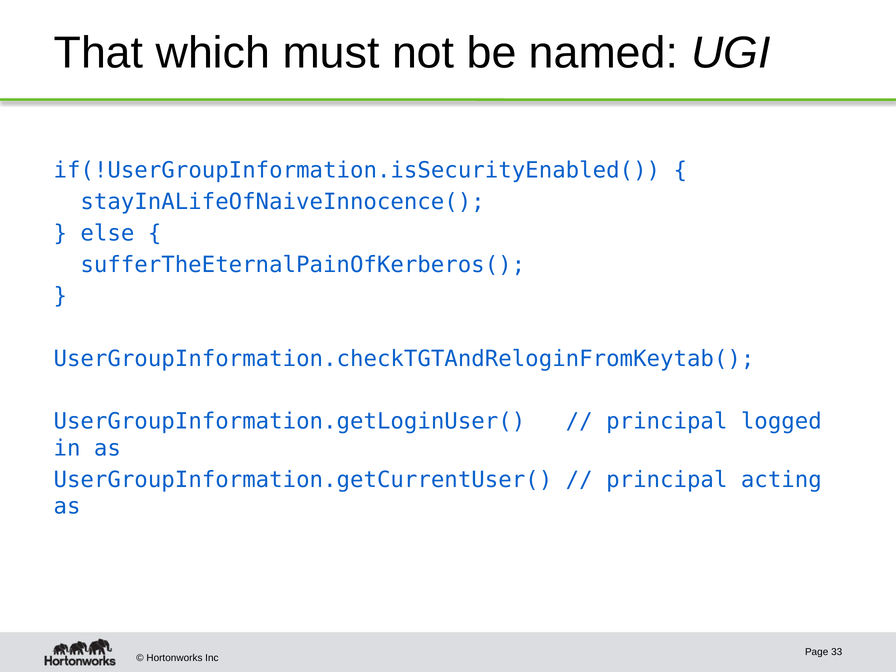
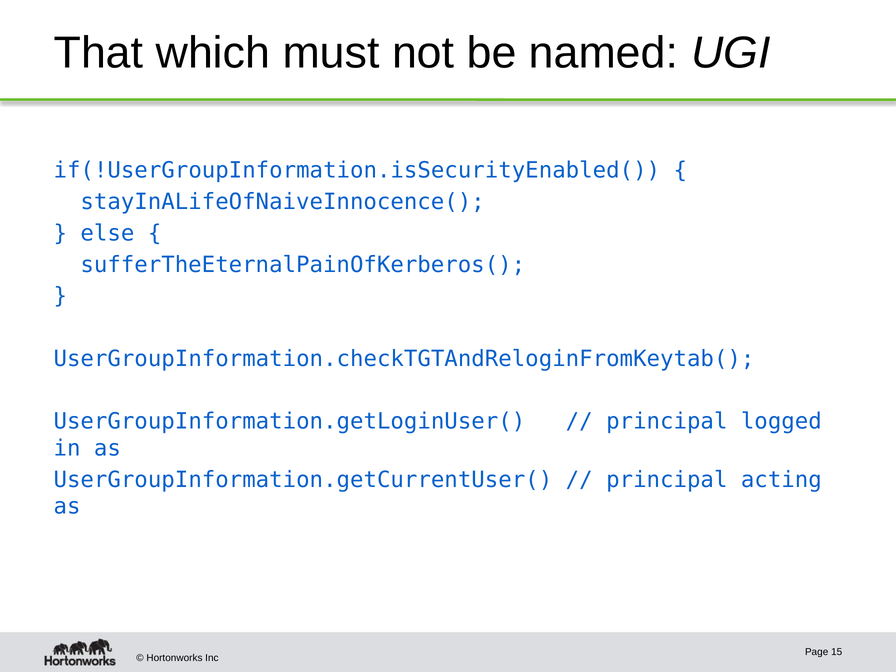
33: 33 -> 15 (837, 652)
